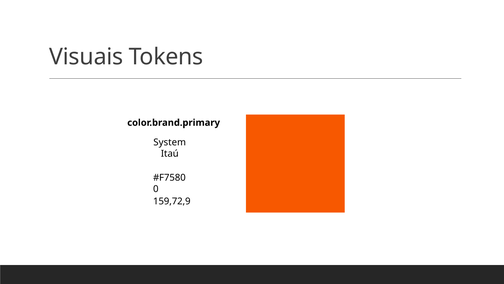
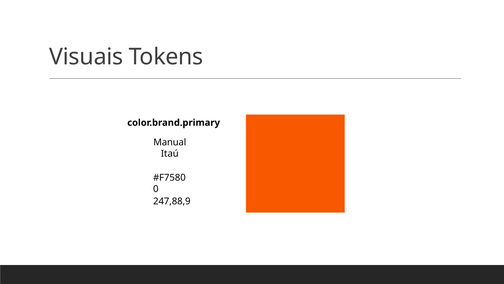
System: System -> Manual (170, 142)
159,72,9: 159,72,9 -> 247,88,9 (172, 201)
